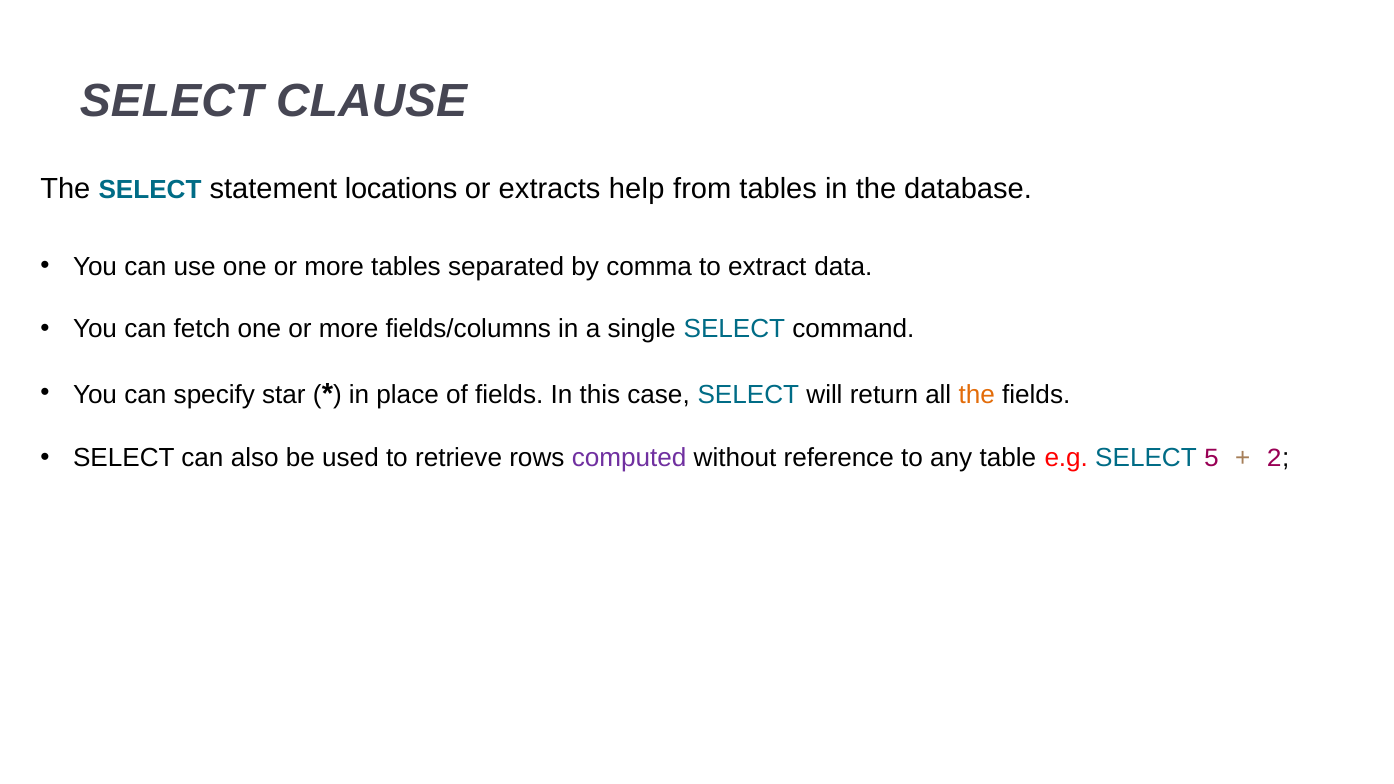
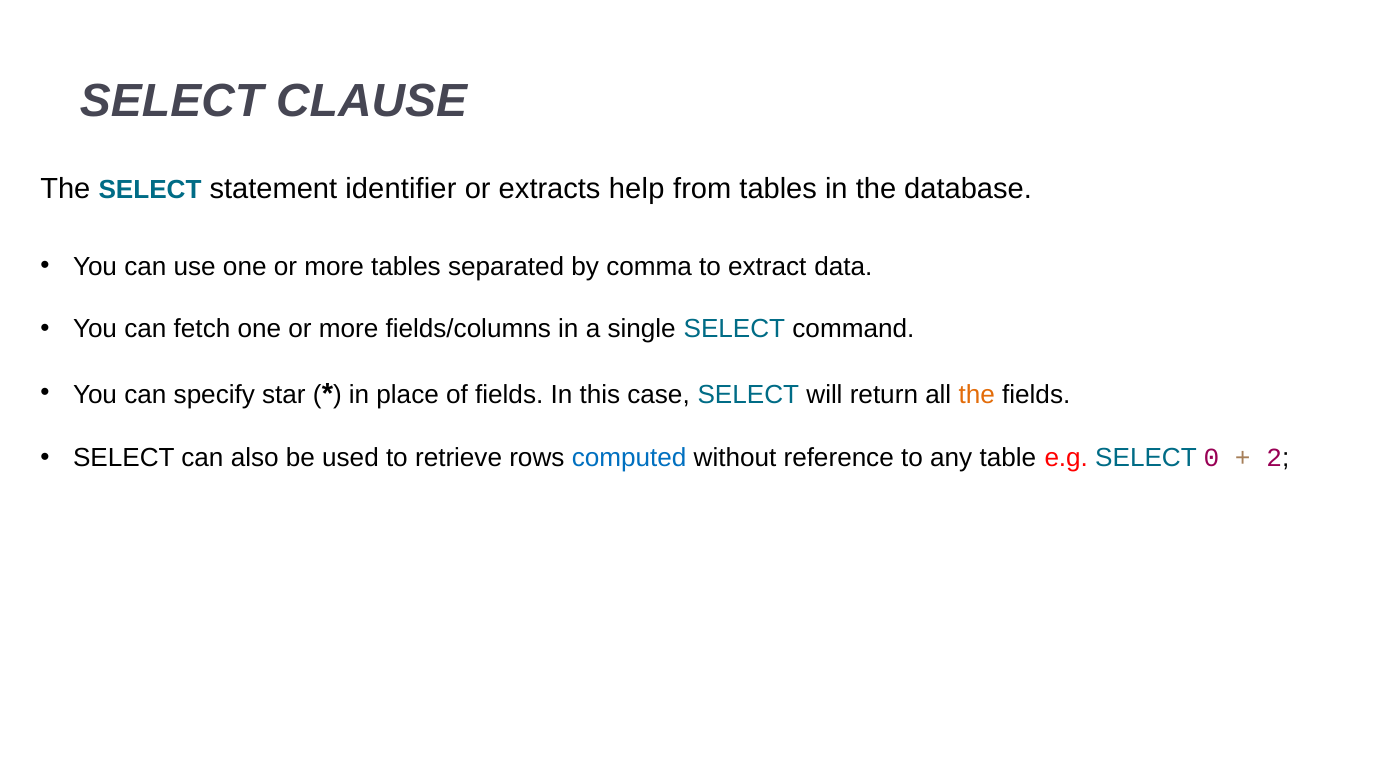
locations: locations -> identifier (401, 189)
computed colour: purple -> blue (629, 458)
5: 5 -> 0 (1211, 458)
